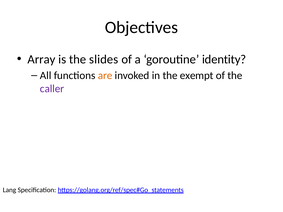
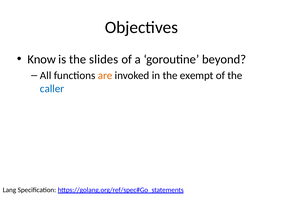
Array: Array -> Know (42, 59)
identity: identity -> beyond (224, 59)
caller colour: purple -> blue (52, 89)
